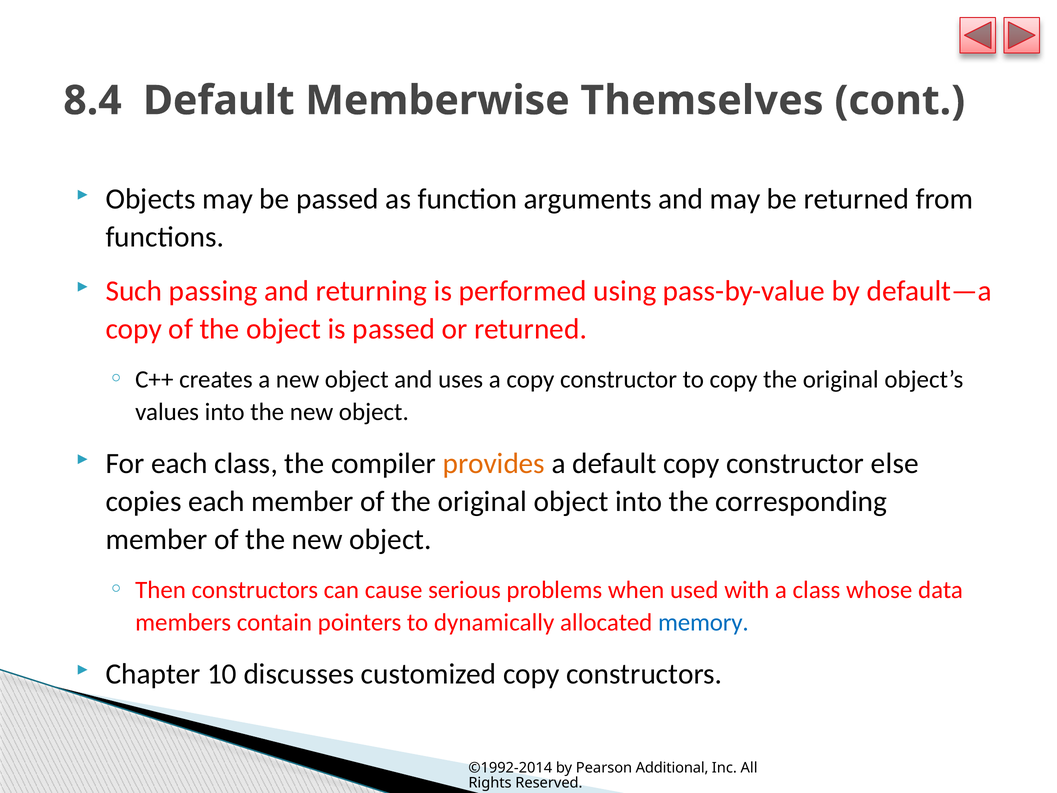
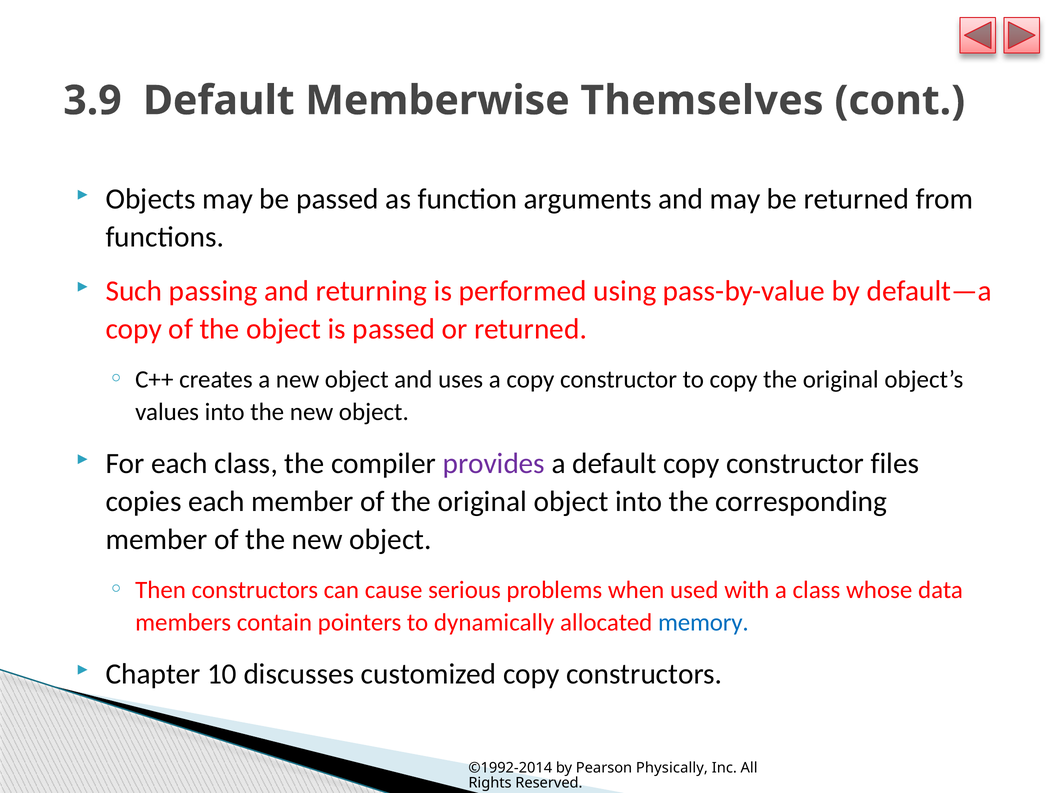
8.4: 8.4 -> 3.9 (92, 101)
provides colour: orange -> purple (494, 463)
else: else -> files (895, 463)
Additional: Additional -> Physically (672, 768)
